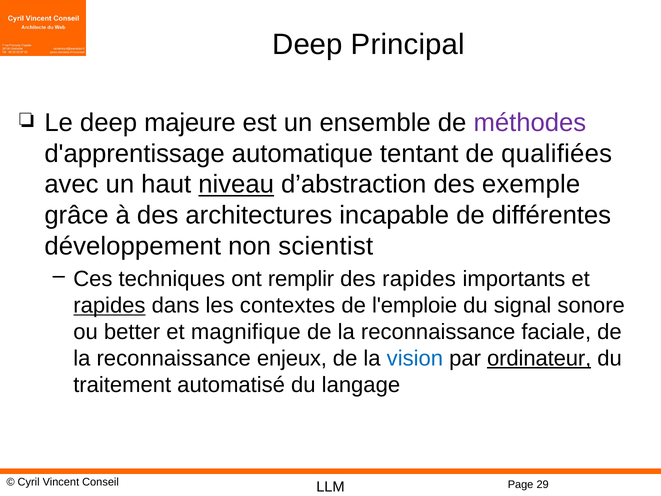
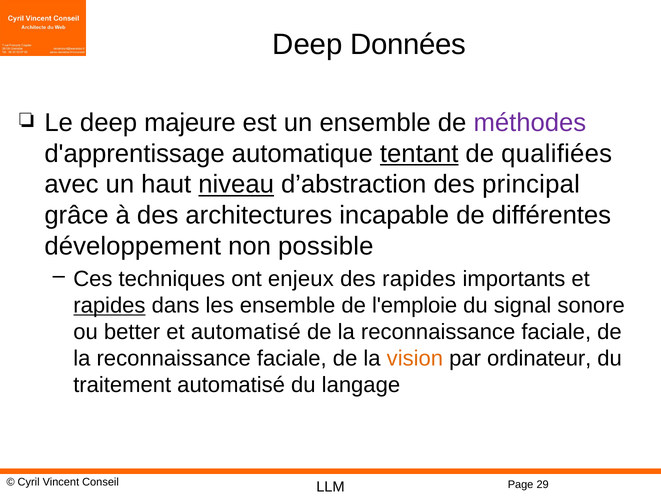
Principal: Principal -> Données (408, 44)
tentant underline: none -> present (419, 154)
exemple: exemple -> principal (531, 184)
scientist: scientist -> possible (326, 246)
remplir: remplir -> enjeux (301, 279)
les contextes: contextes -> ensemble (288, 305)
et magnifique: magnifique -> automatisé (246, 332)
enjeux: enjeux -> faciale (292, 358)
vision colour: blue -> orange (415, 358)
ordinateur underline: present -> none (539, 358)
